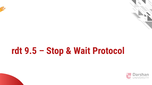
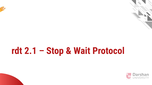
9.5: 9.5 -> 2.1 (31, 51)
